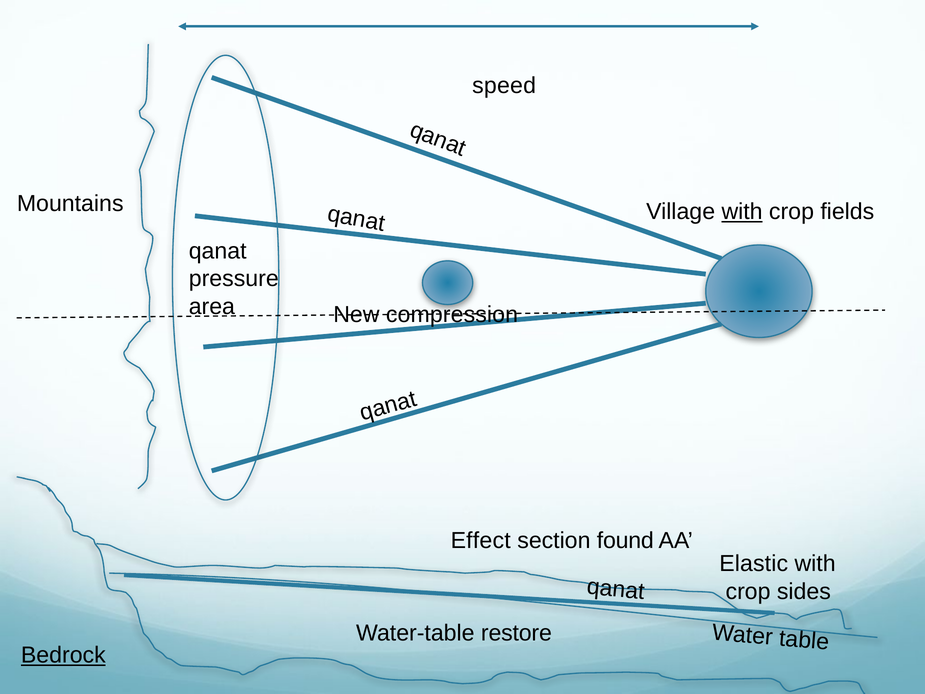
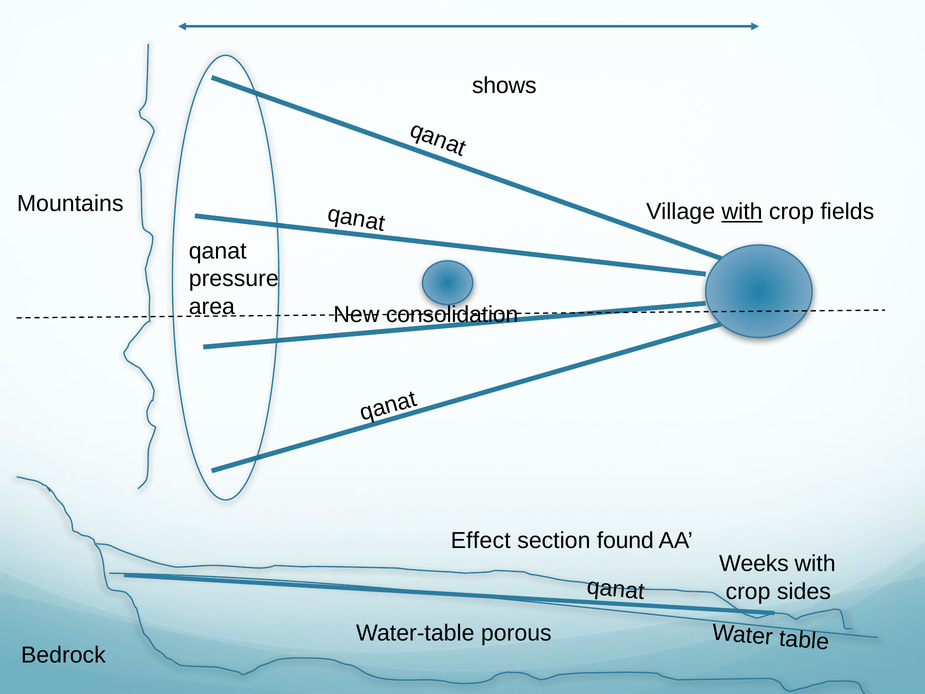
speed: speed -> shows (504, 86)
compression: compression -> consolidation (452, 314)
Elastic: Elastic -> Weeks (754, 564)
restore: restore -> porous (516, 633)
Bedrock underline: present -> none (63, 655)
